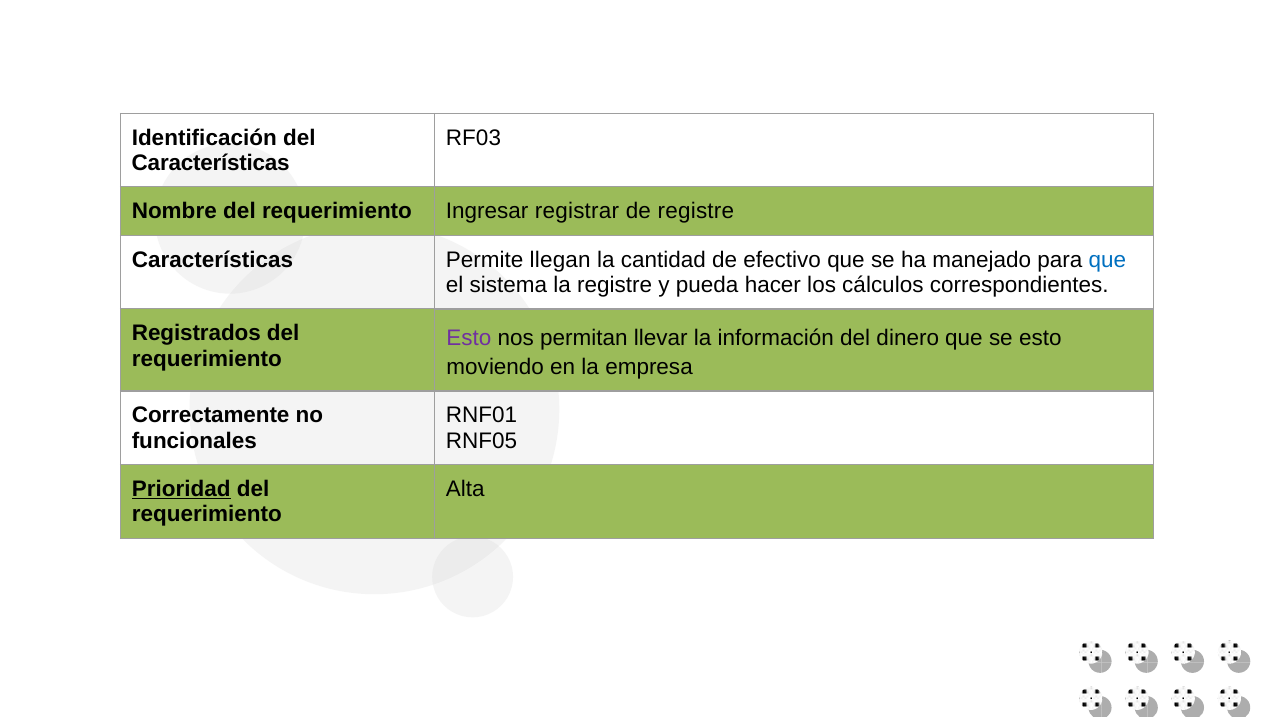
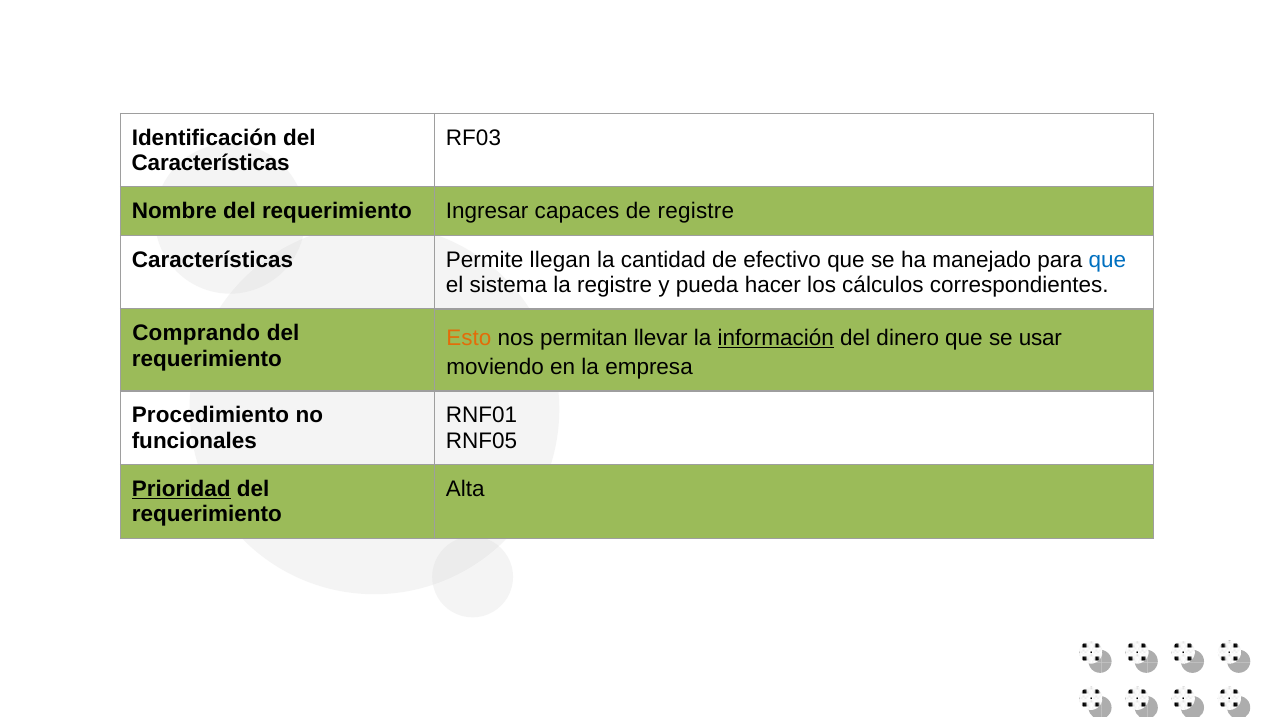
registrar: registrar -> capaces (577, 211)
Registrados: Registrados -> Comprando (196, 333)
Esto colour: purple -> orange (469, 337)
información underline: none -> present (776, 337)
se esto: esto -> usar (1040, 337)
Correctamente: Correctamente -> Procedimiento (211, 415)
